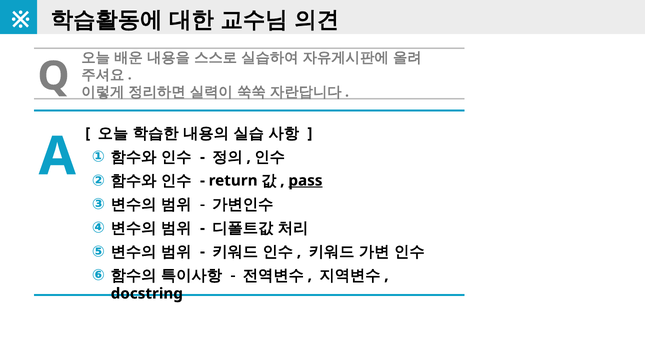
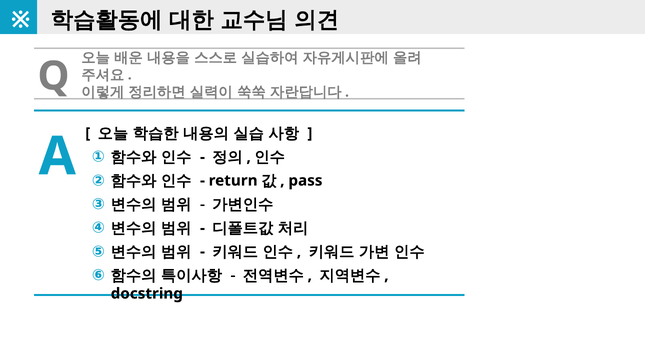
pass underline: present -> none (305, 180)
